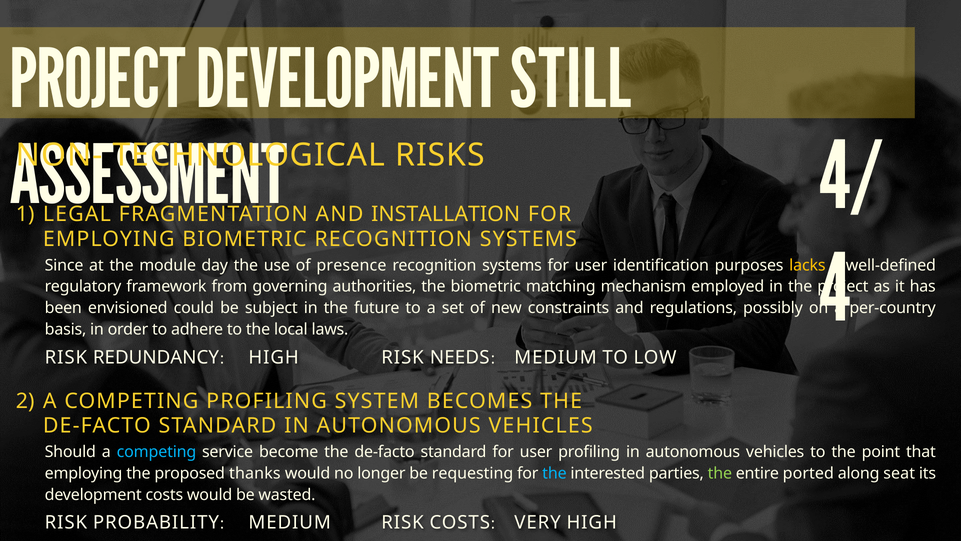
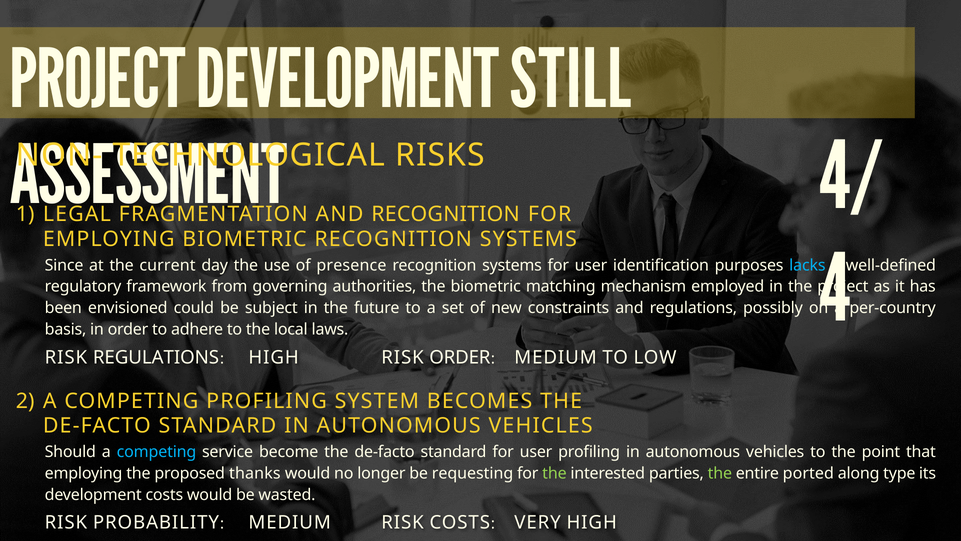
AND INSTALLATION: INSTALLATION -> RECOGNITION (446, 214)
module: module -> current (168, 265)
lacks colour: yellow -> light blue (807, 265)
RISK REDUNDANCY: REDUNDANCY -> REGULATIONS (156, 357)
RISK NEEDS: NEEDS -> ORDER (460, 357)
the colour: light blue -> light green (554, 473)
seat: seat -> type (899, 473)
